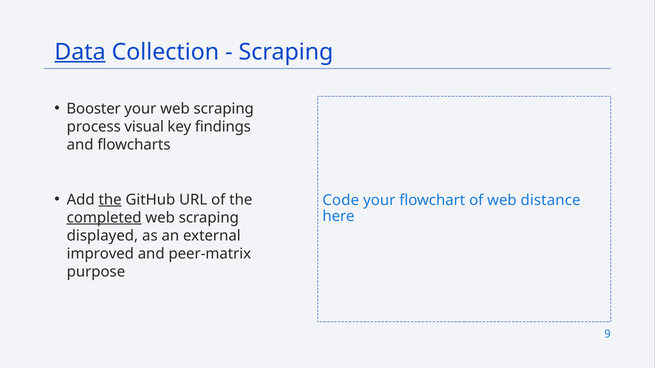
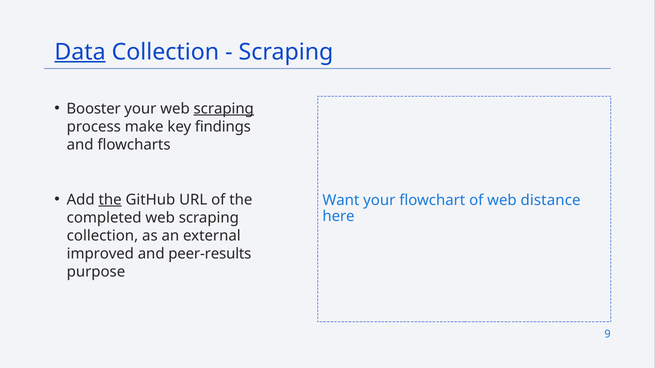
scraping underline: none -> present (224, 109)
visual: visual -> make (144, 127)
Code: Code -> Want (341, 201)
completed underline: present -> none (104, 218)
displayed: displayed -> collection (102, 236)
peer-matrix: peer-matrix -> peer-results (210, 254)
